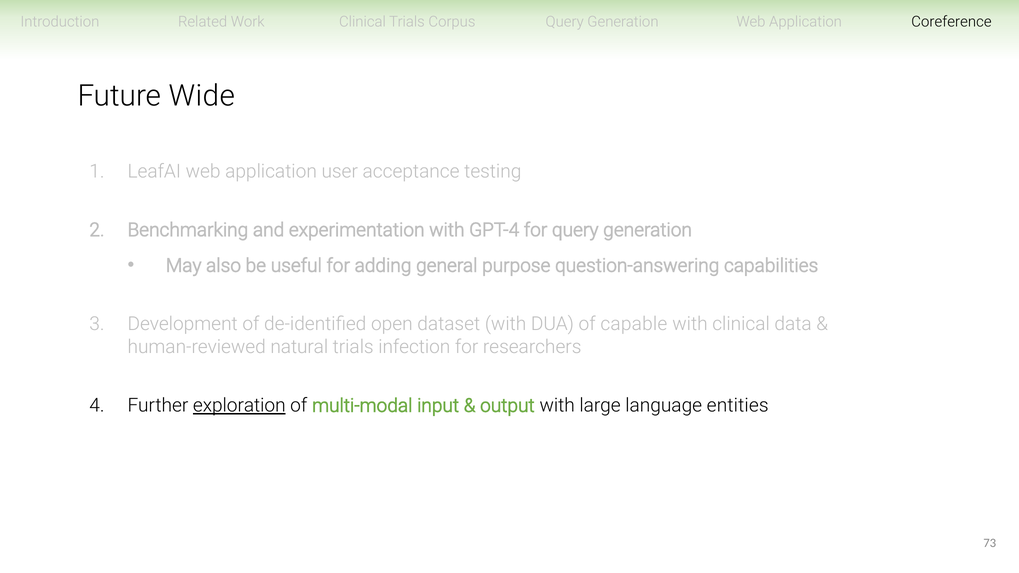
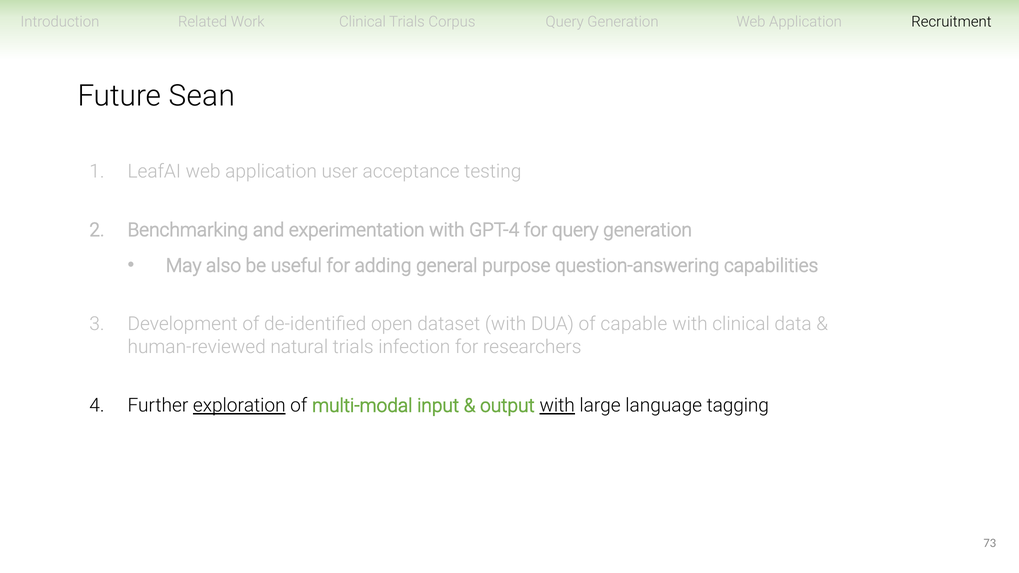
Coreference: Coreference -> Recruitment (951, 22)
Wide: Wide -> Sean (202, 96)
with underline: none -> present (557, 406)
entities: entities -> tagging (738, 406)
